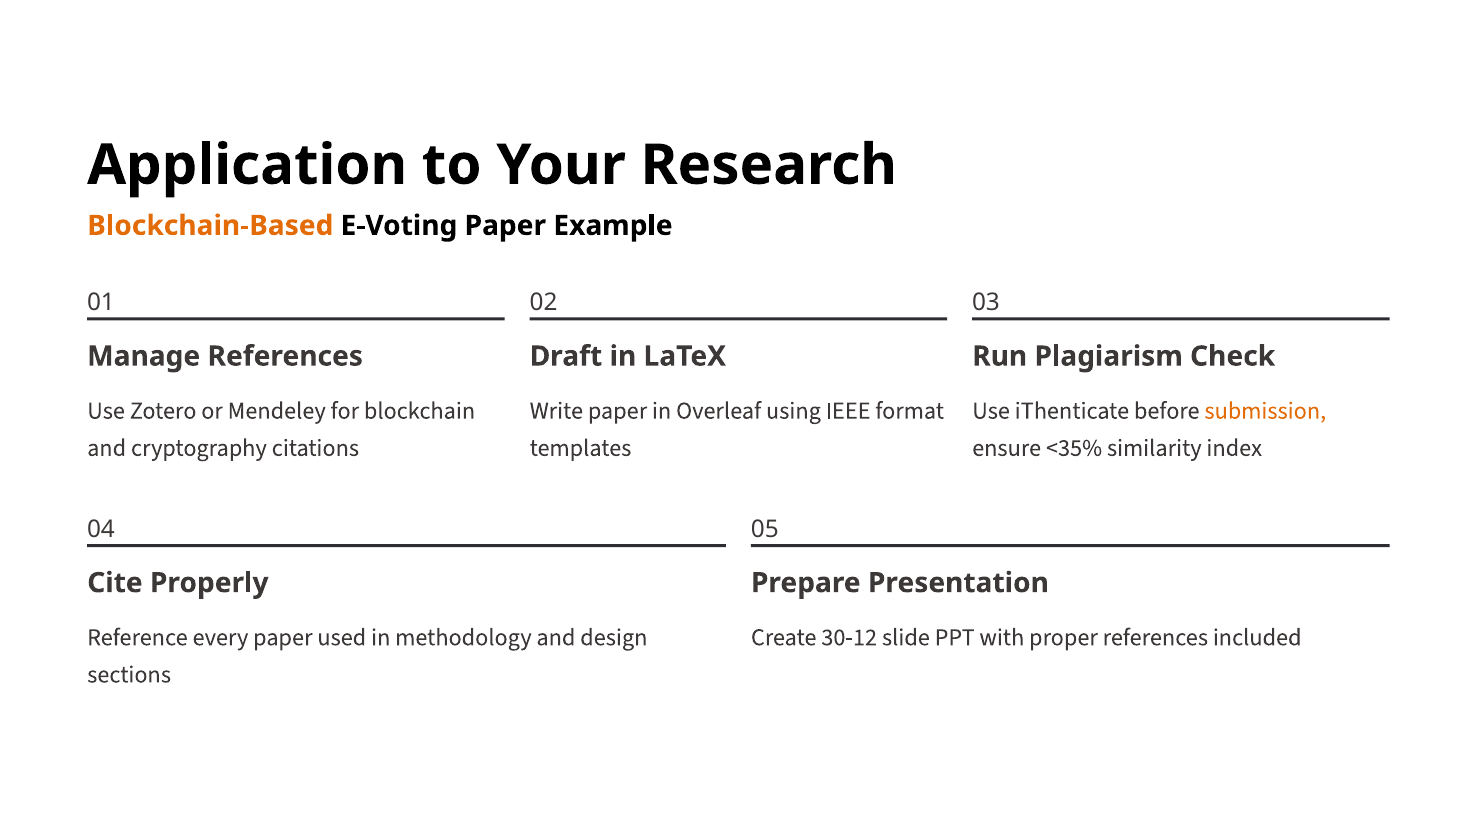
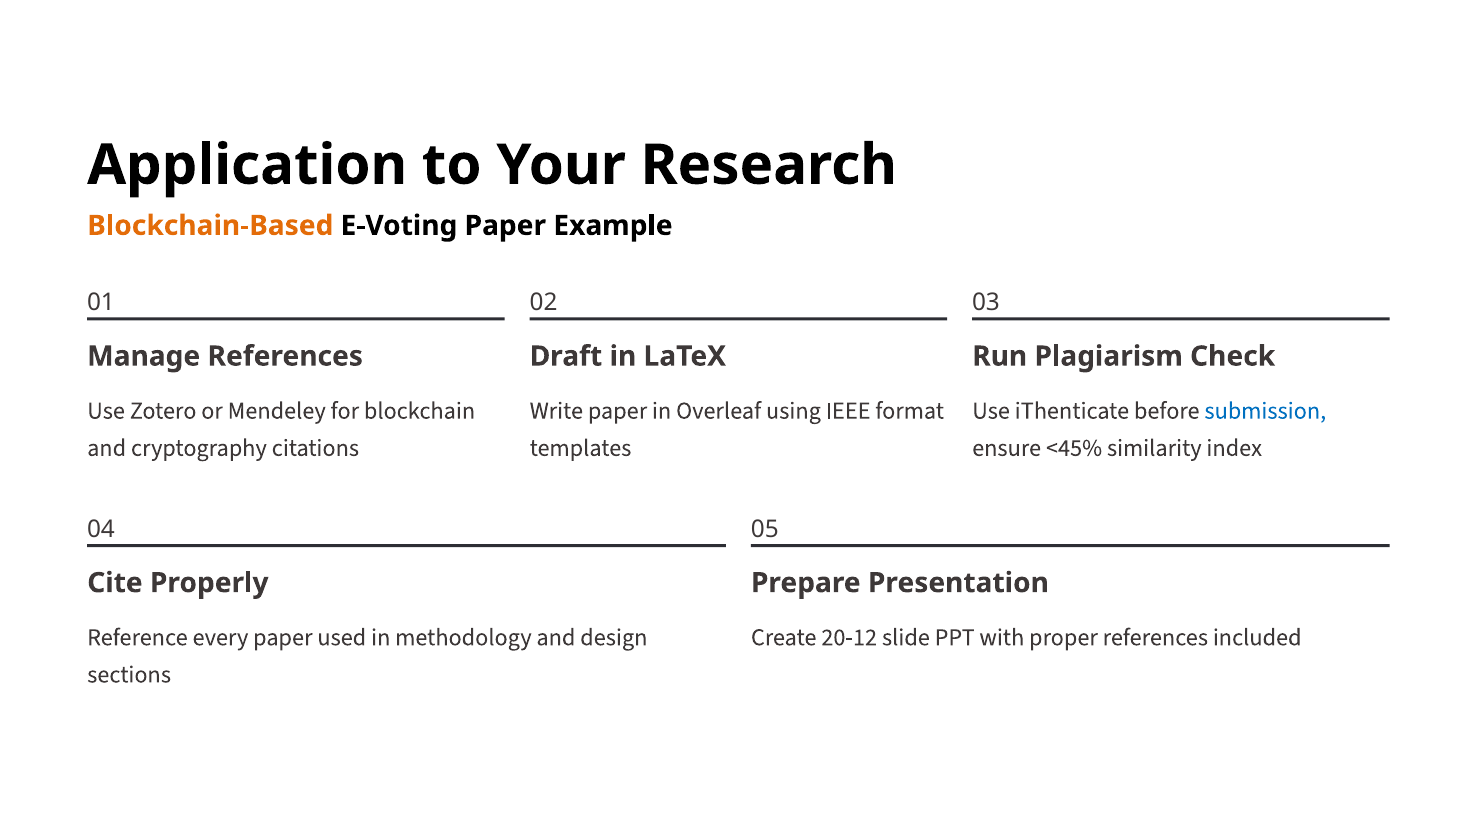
submission colour: orange -> blue (1265, 411)
<35%: <35% -> <45% (1074, 448)
30-12: 30-12 -> 20-12 (849, 637)
